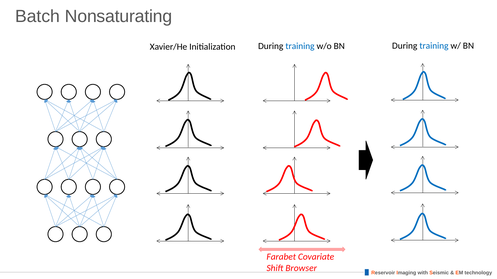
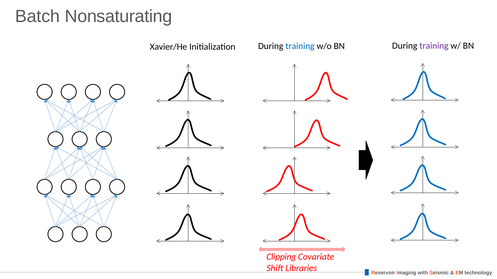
training colour: blue -> purple (434, 46)
Farabet: Farabet -> Clipping (281, 257)
Browser: Browser -> Libraries (301, 269)
